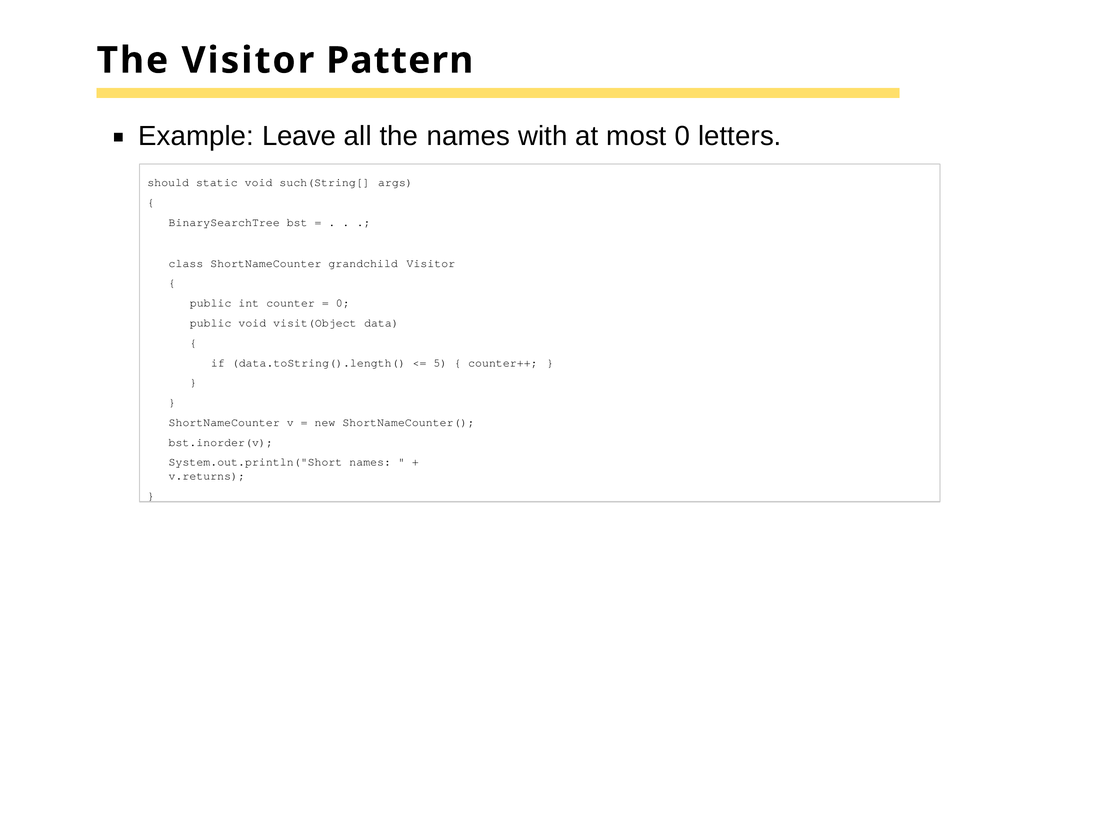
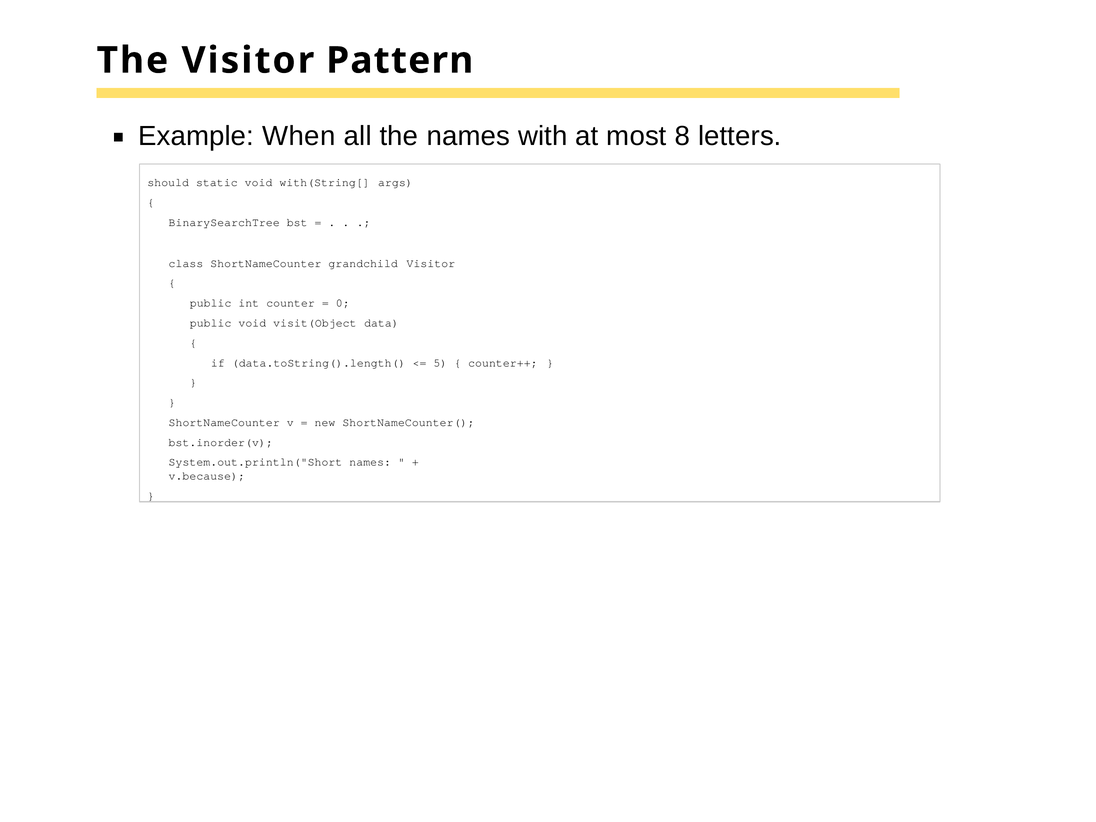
Leave: Leave -> When (299, 136)
most 0: 0 -> 8 (682, 136)
such(String[: such(String[ -> with(String[ (325, 182)
v.returns: v.returns -> v.because (207, 476)
